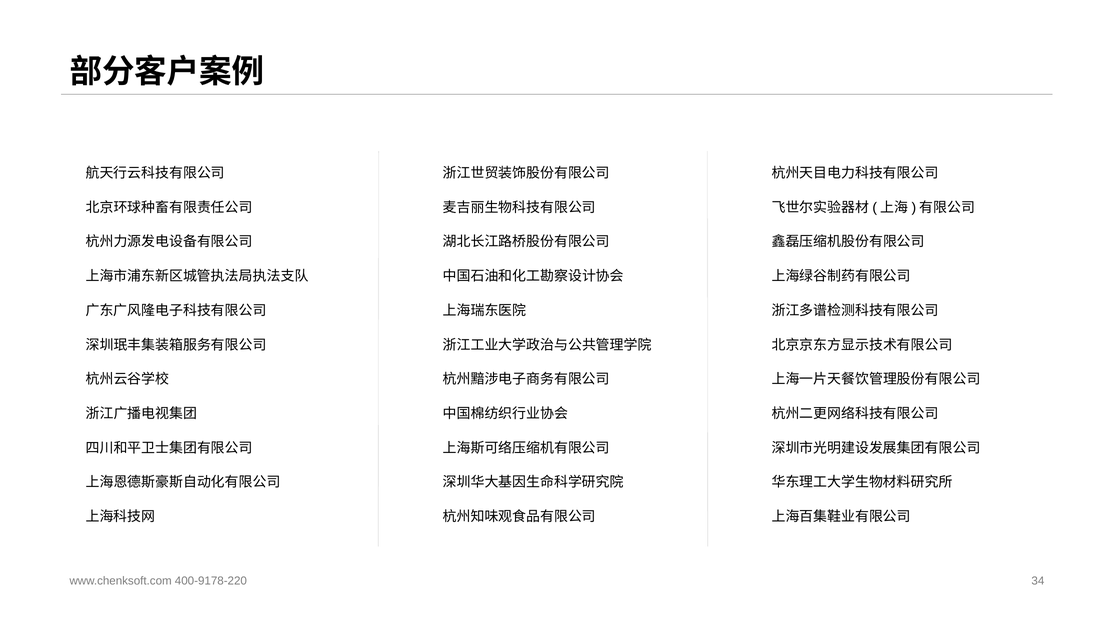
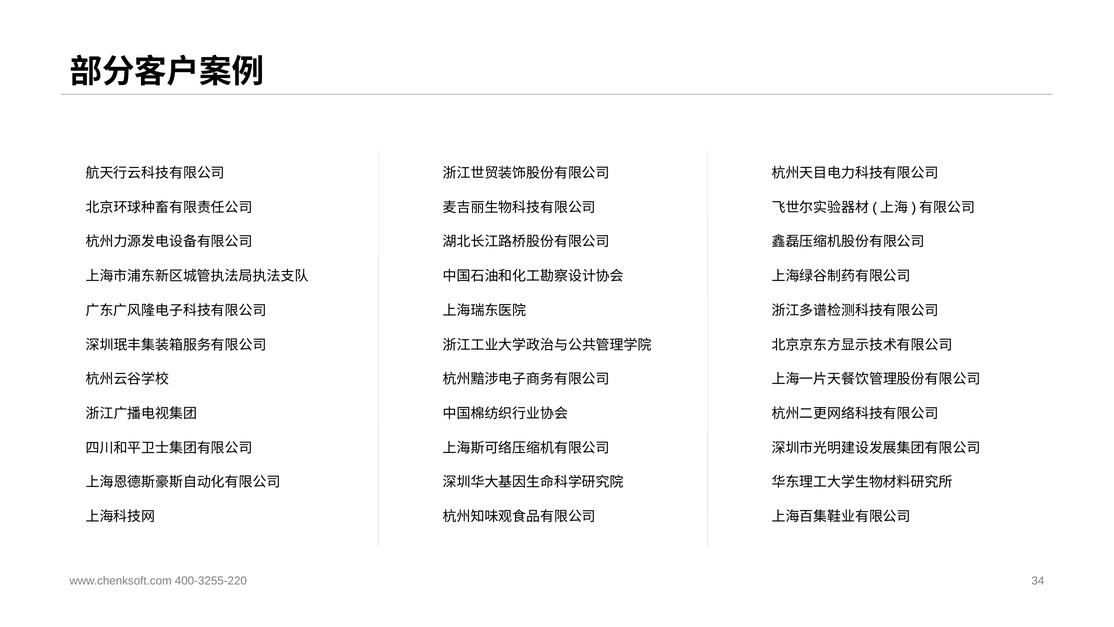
400-9178-220: 400-9178-220 -> 400-3255-220 (211, 580)
